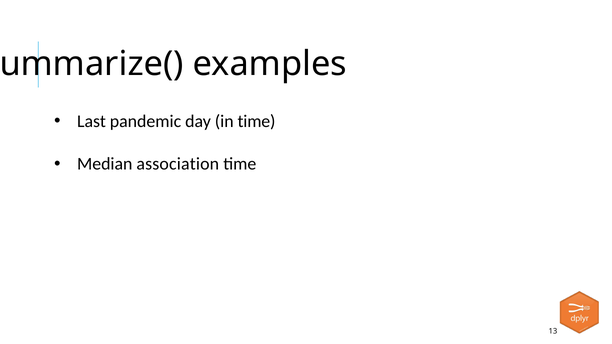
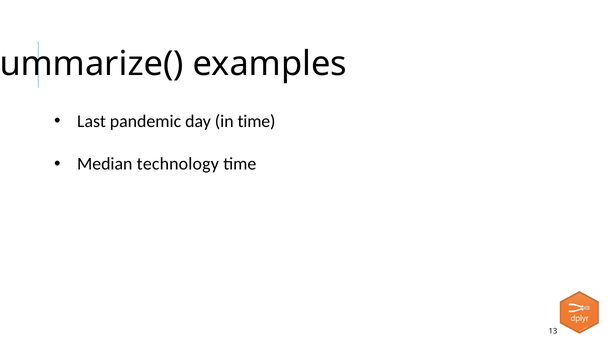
association: association -> technology (178, 164)
